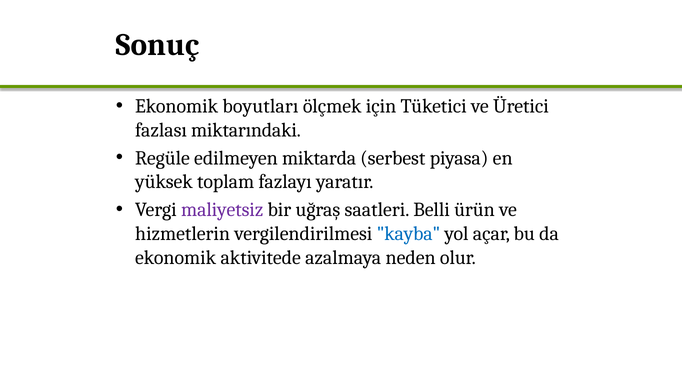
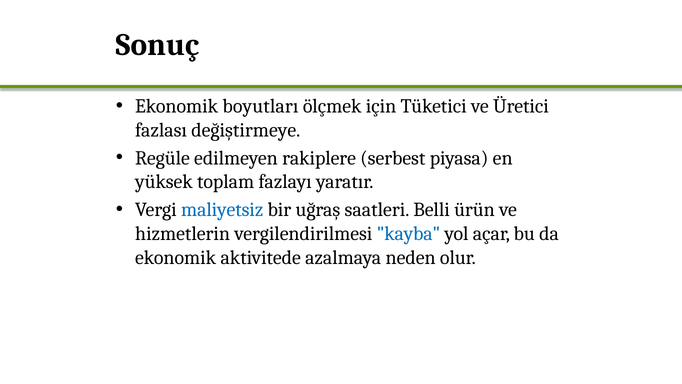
miktarındaki: miktarındaki -> değiştirmeye (246, 130)
miktarda: miktarda -> rakiplere (319, 158)
maliyetsiz colour: purple -> blue (222, 210)
